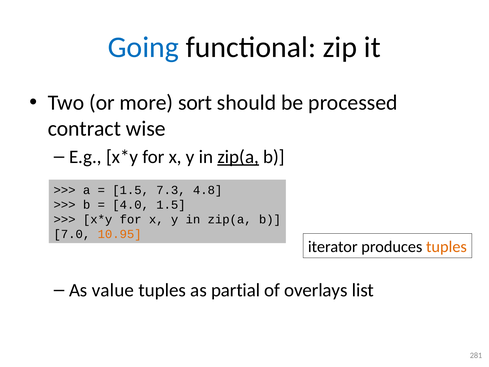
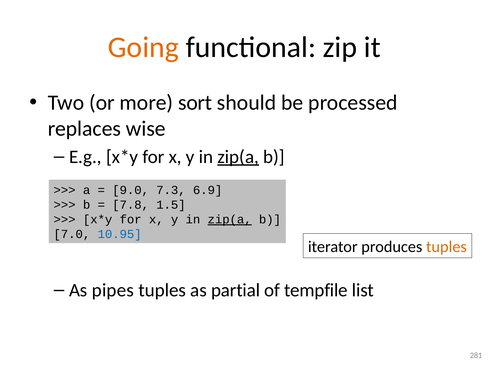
Going colour: blue -> orange (143, 47)
contract: contract -> replaces (84, 129)
1.5: 1.5 -> 9.0 (131, 190)
4.8: 4.8 -> 6.9 (208, 190)
4.0: 4.0 -> 7.8 (131, 205)
zip(a underline: none -> present (230, 219)
10.95 colour: orange -> blue (120, 234)
value: value -> pipes (113, 290)
overlays: overlays -> tempfile (316, 290)
